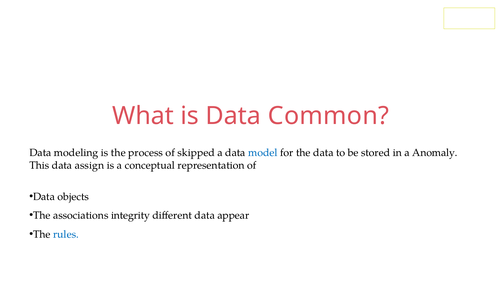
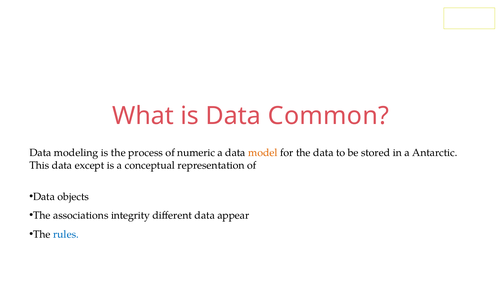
skipped: skipped -> numeric (196, 153)
model colour: blue -> orange (263, 153)
Anomaly: Anomaly -> Antarctic (435, 153)
assign: assign -> except (90, 166)
